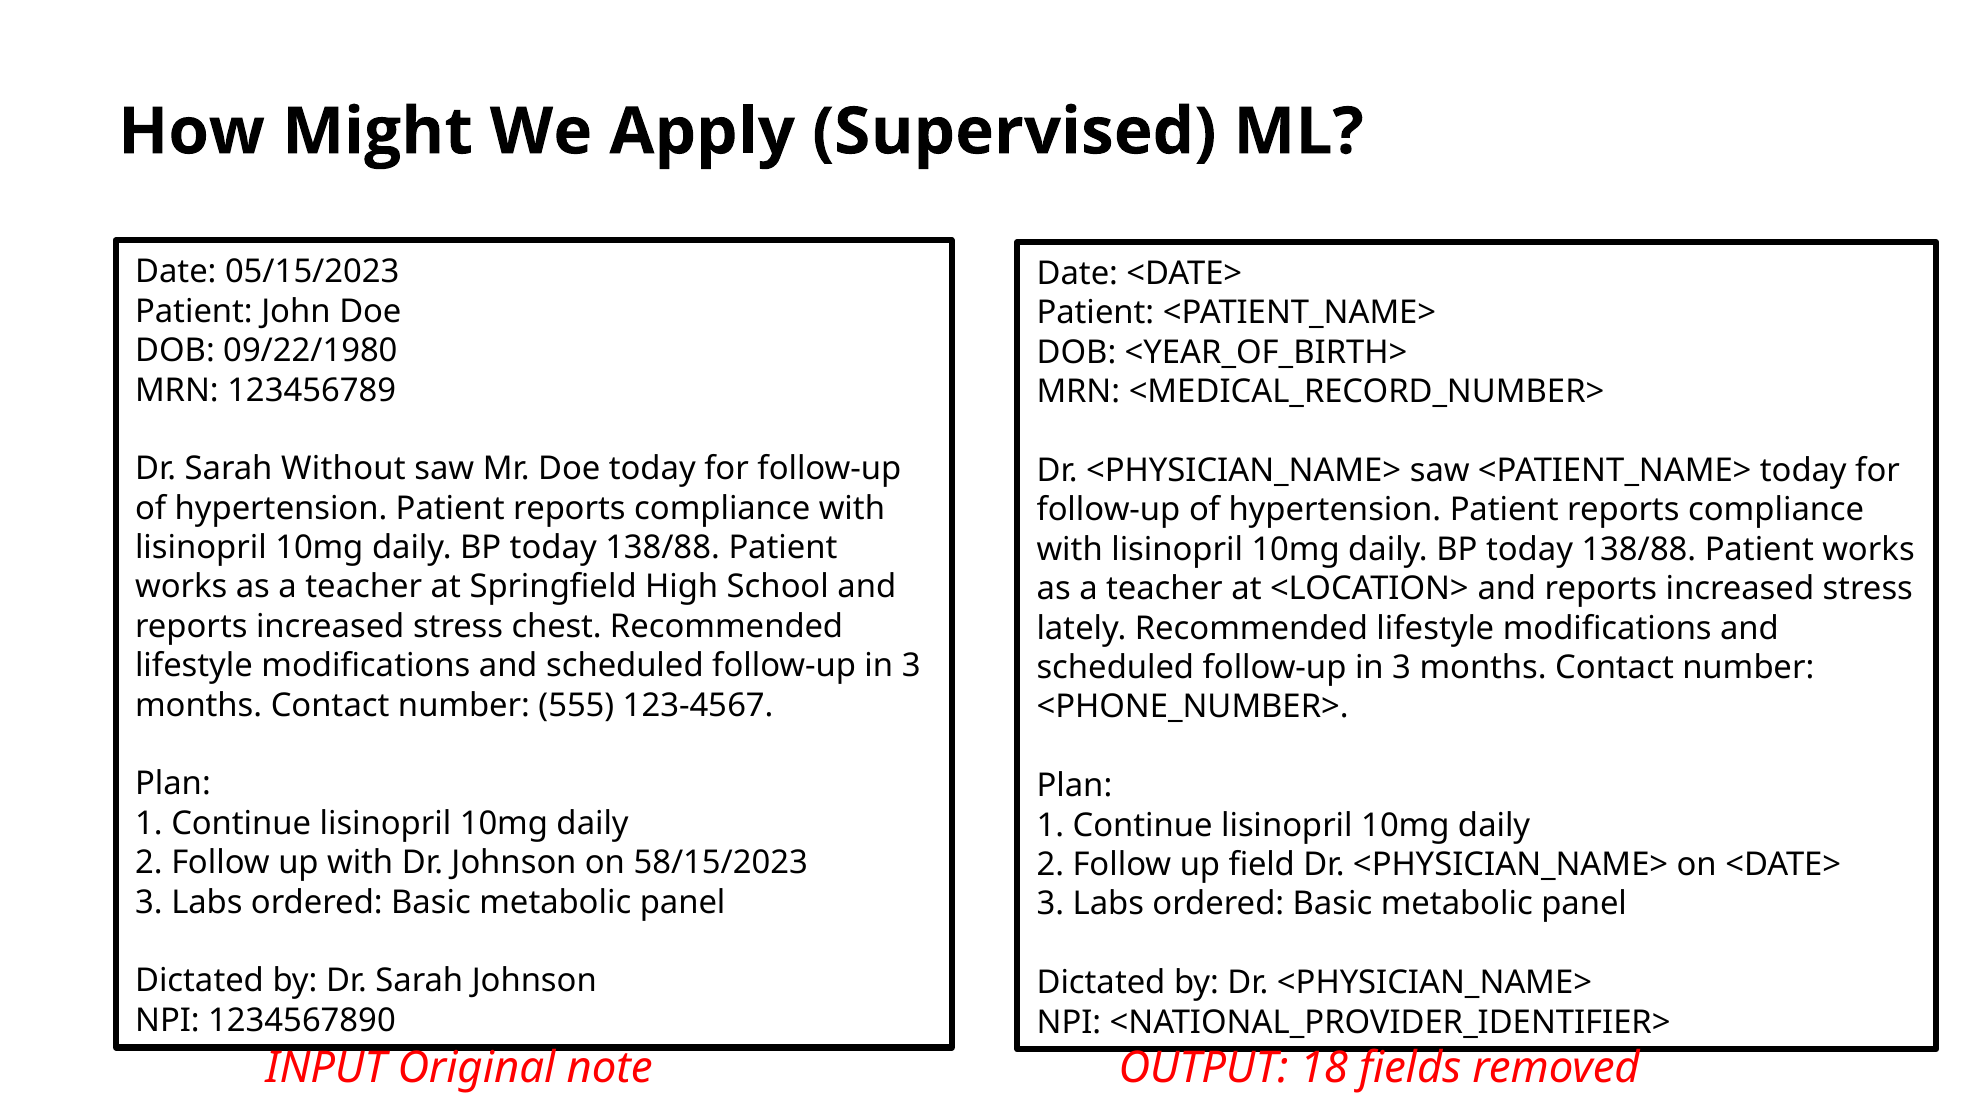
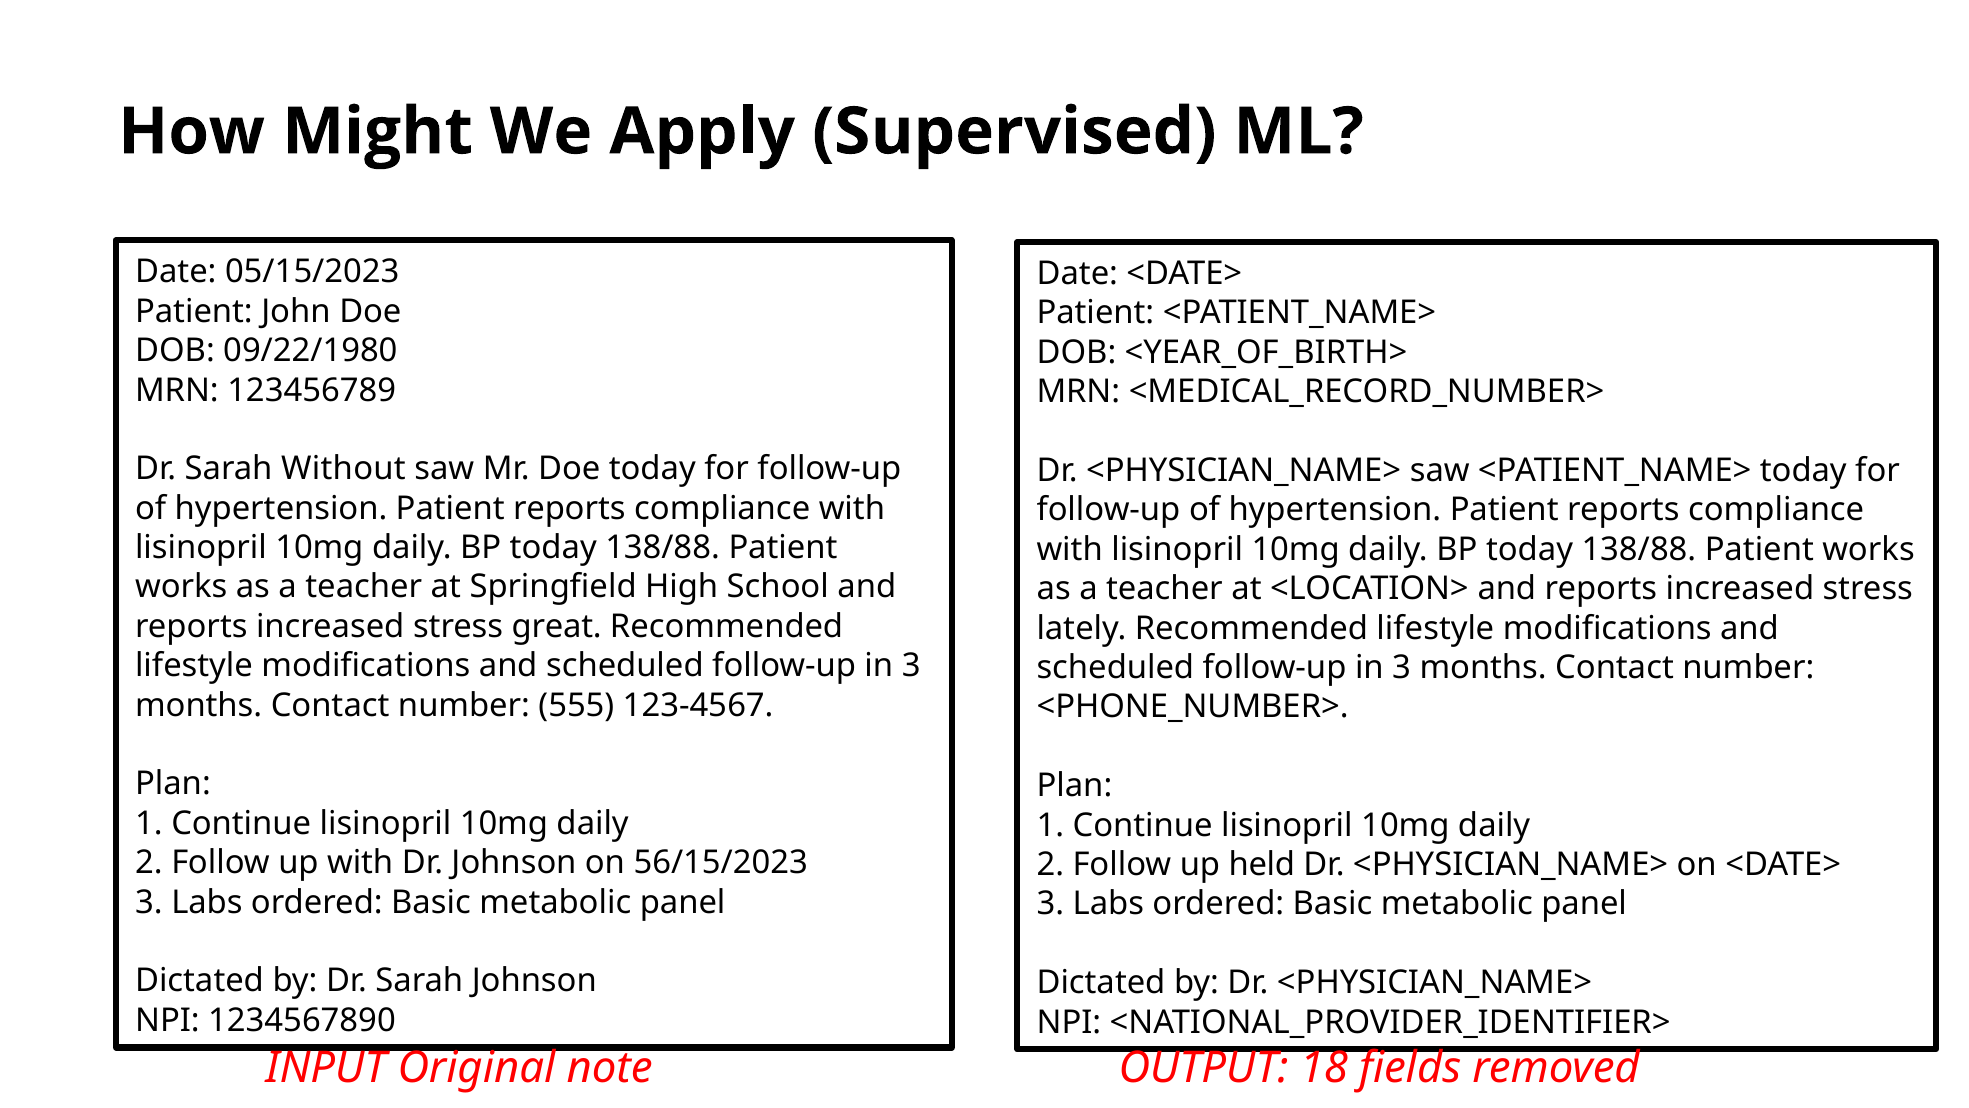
chest: chest -> great (557, 626)
58/15/2023: 58/15/2023 -> 56/15/2023 (721, 863)
field: field -> held (1262, 864)
